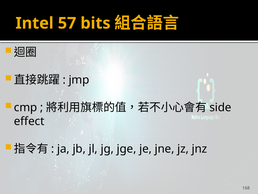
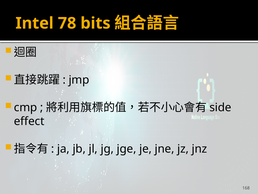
57: 57 -> 78 (67, 23)
